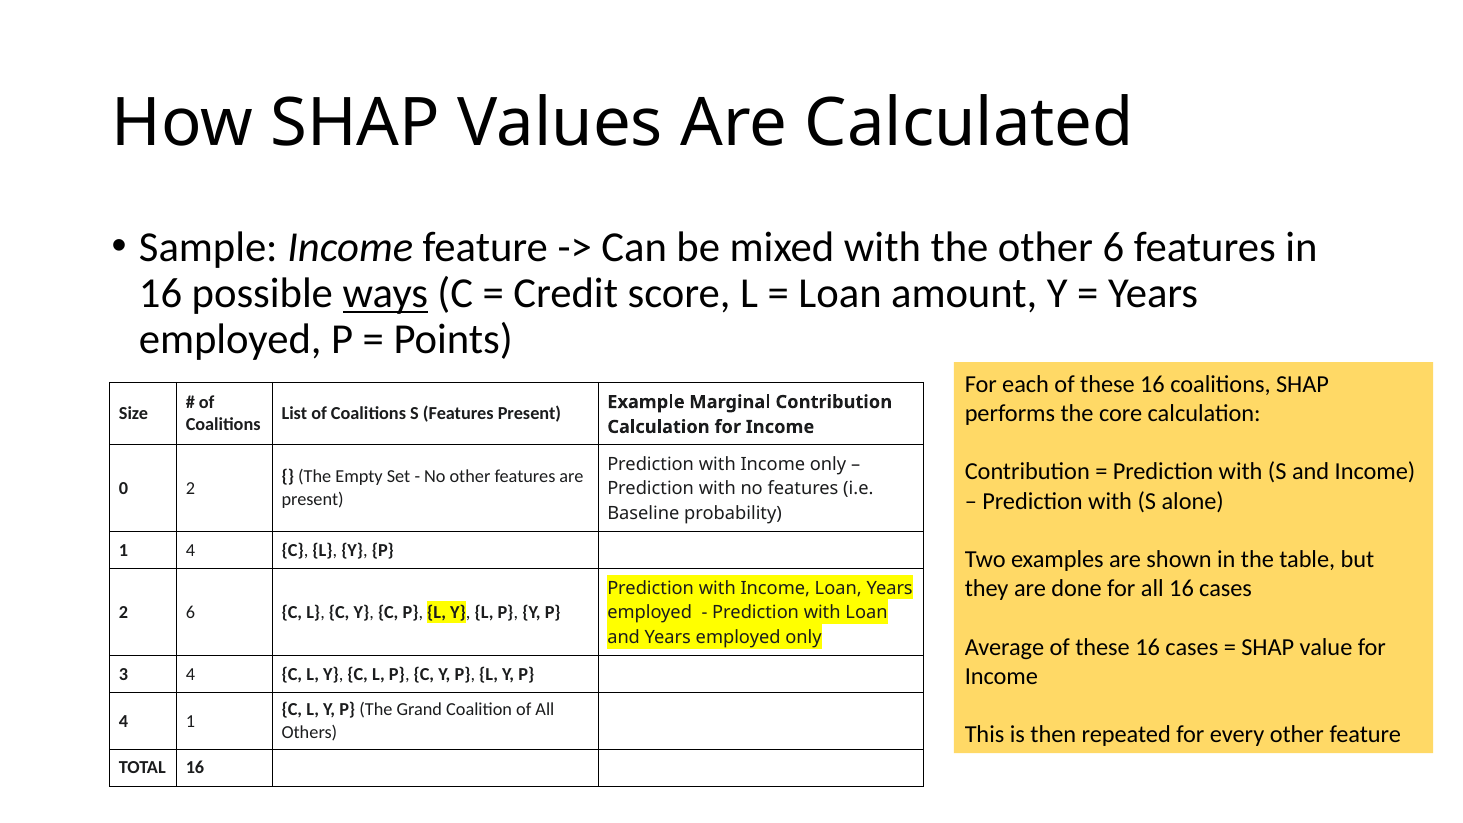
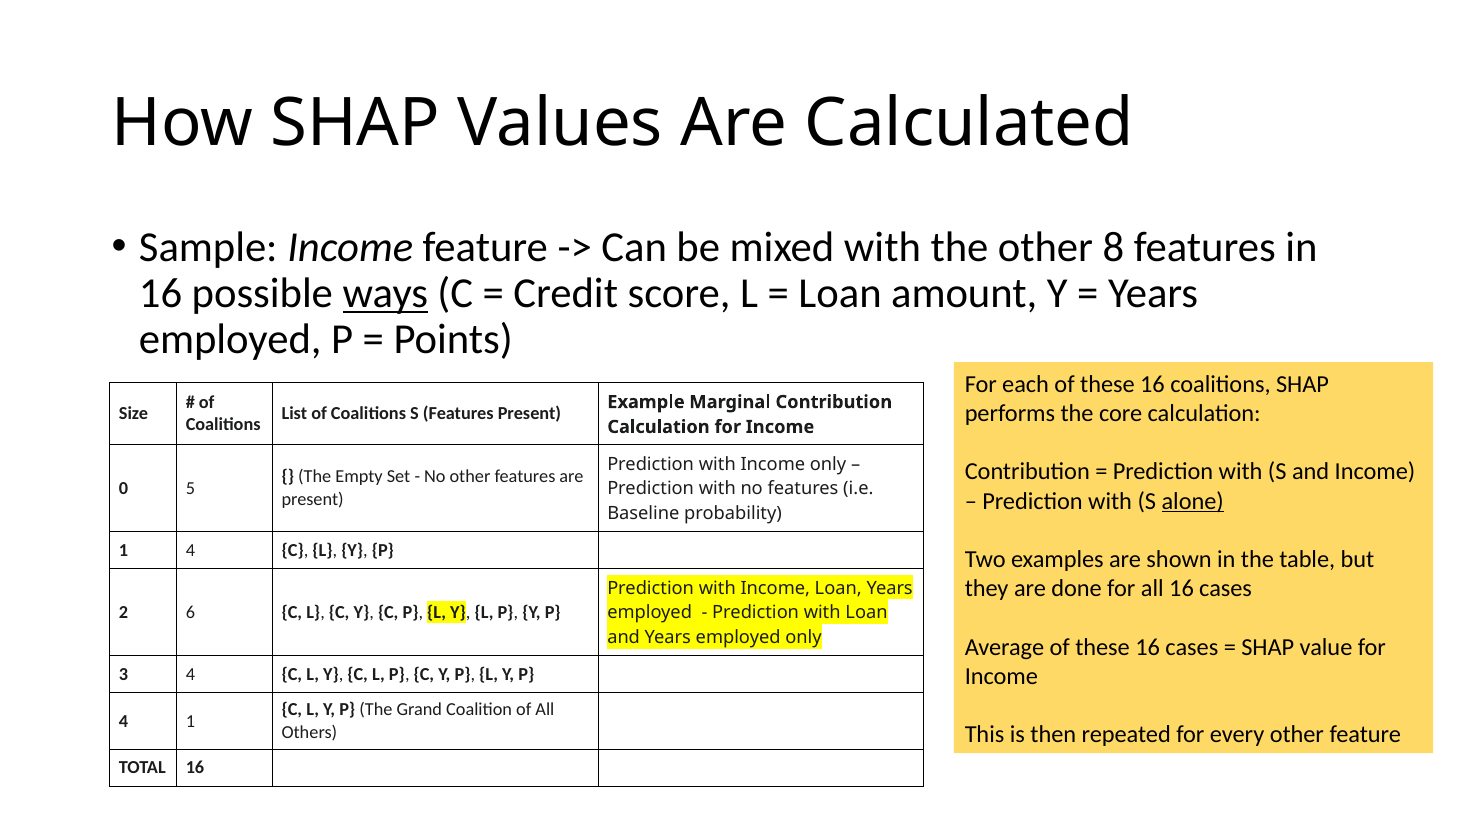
other 6: 6 -> 8 (1113, 247)
0 2: 2 -> 5 (190, 488)
alone underline: none -> present (1193, 501)
